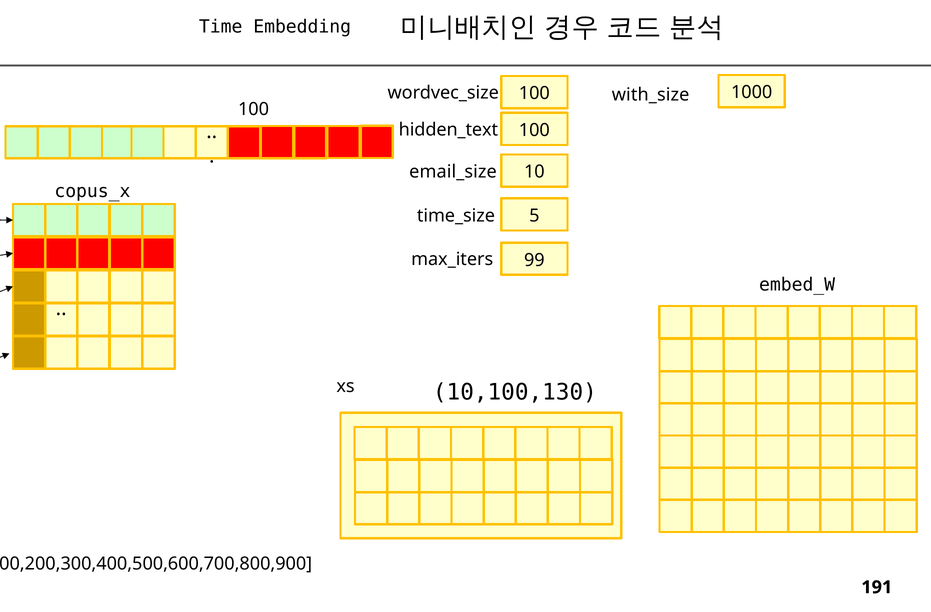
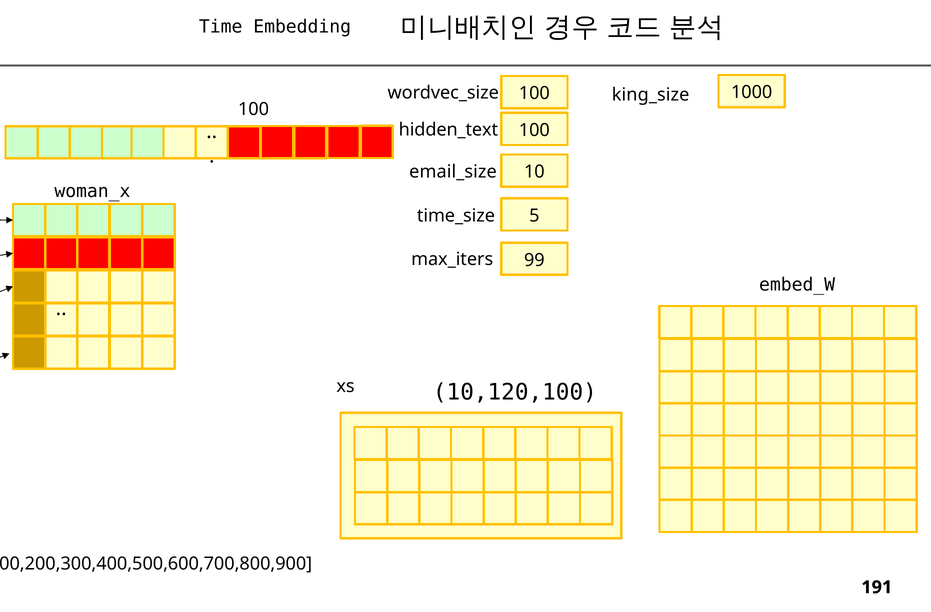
with_size: with_size -> king_size (651, 94)
copus_x: copus_x -> woman_x (92, 191)
10,100,130: 10,100,130 -> 10,120,100 (515, 392)
